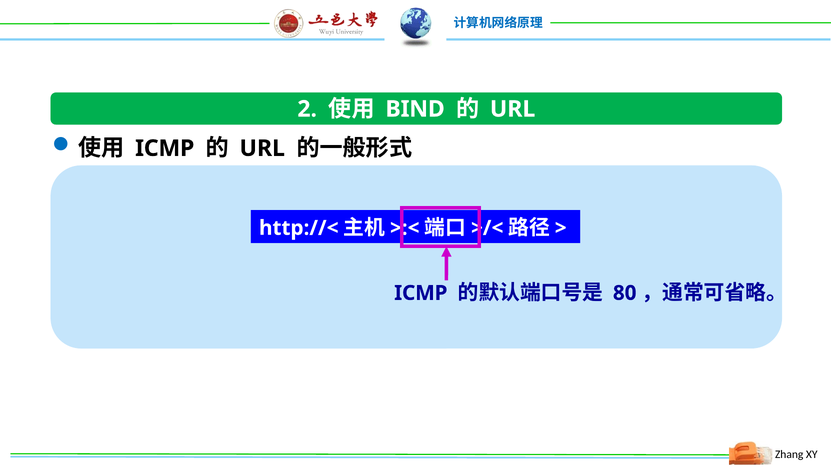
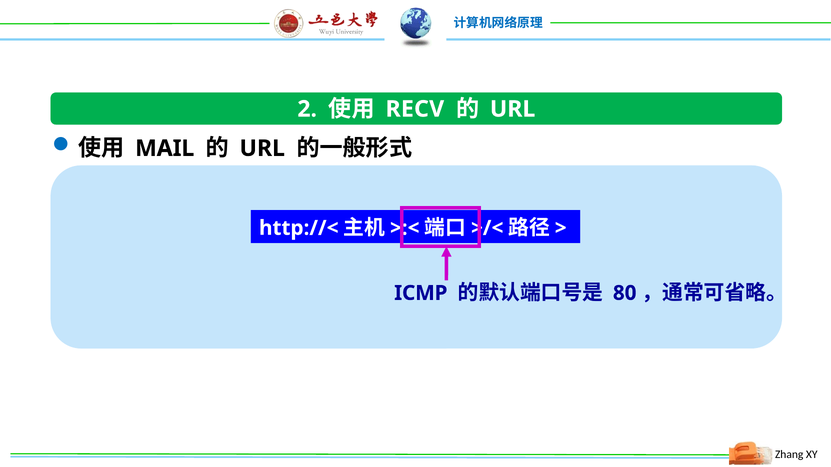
BIND: BIND -> RECV (415, 109)
ICMP: ICMP -> MAIL (165, 148)
